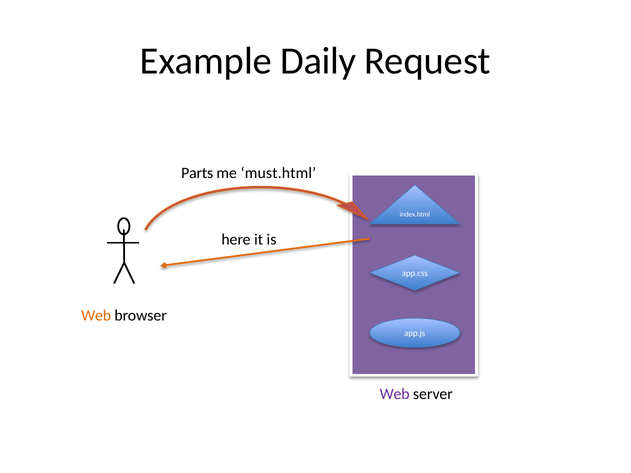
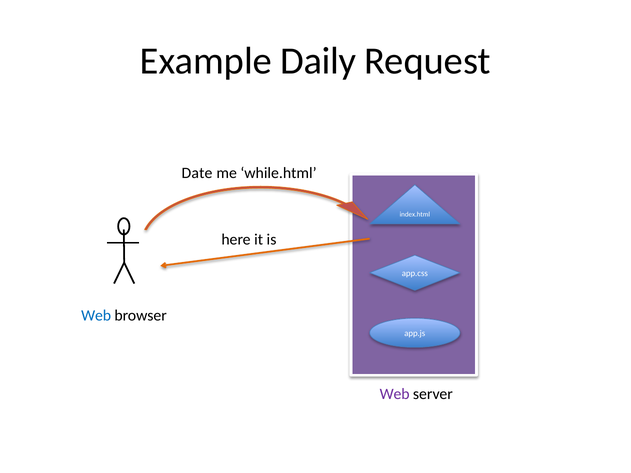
Parts: Parts -> Date (197, 173)
must.html: must.html -> while.html (278, 173)
Web colour: orange -> blue (96, 316)
